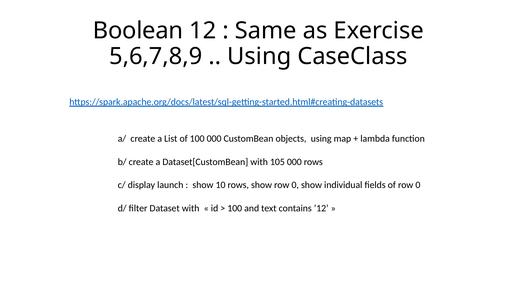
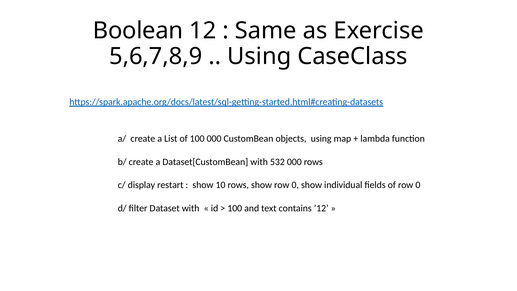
105: 105 -> 532 (277, 162)
launch: launch -> restart (170, 185)
